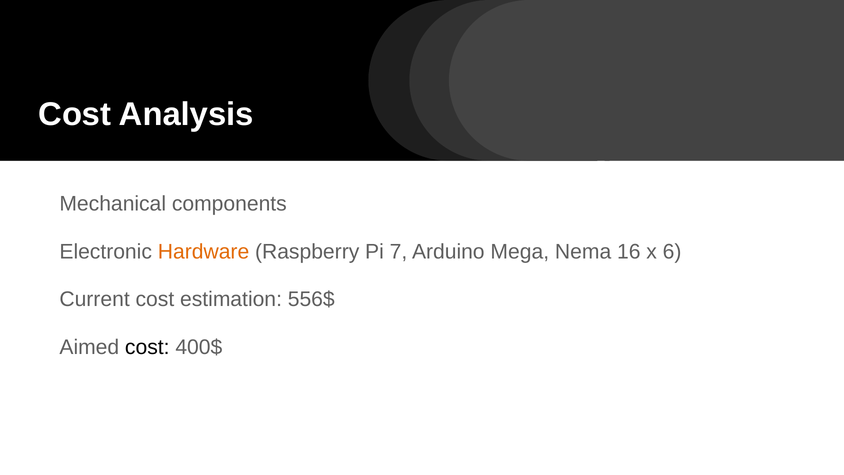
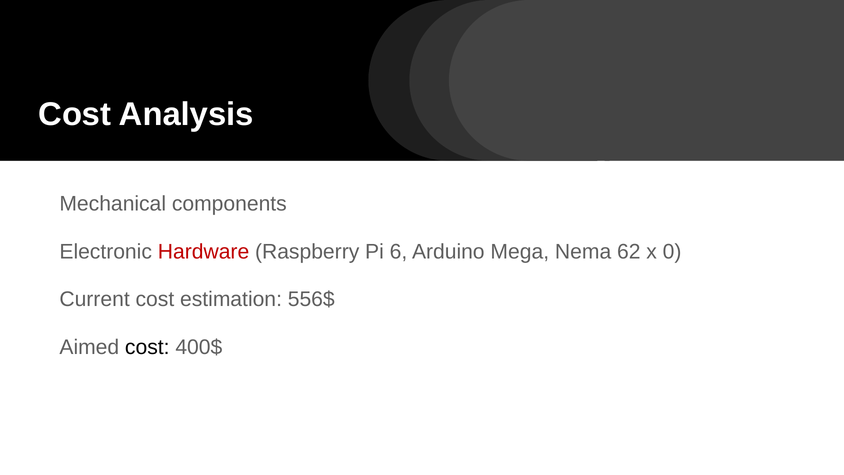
Hardware colour: orange -> red (204, 251)
7: 7 -> 6 (398, 251)
16: 16 -> 62 (629, 251)
6: 6 -> 0 (672, 251)
